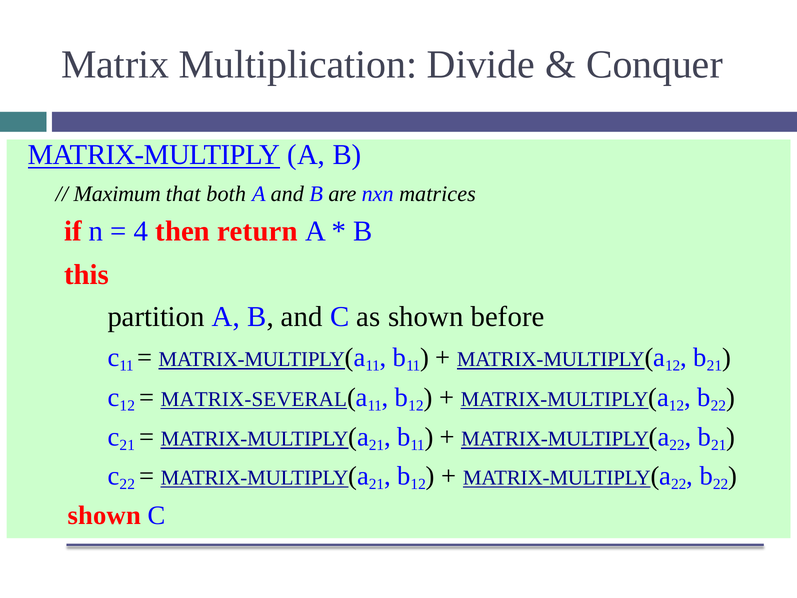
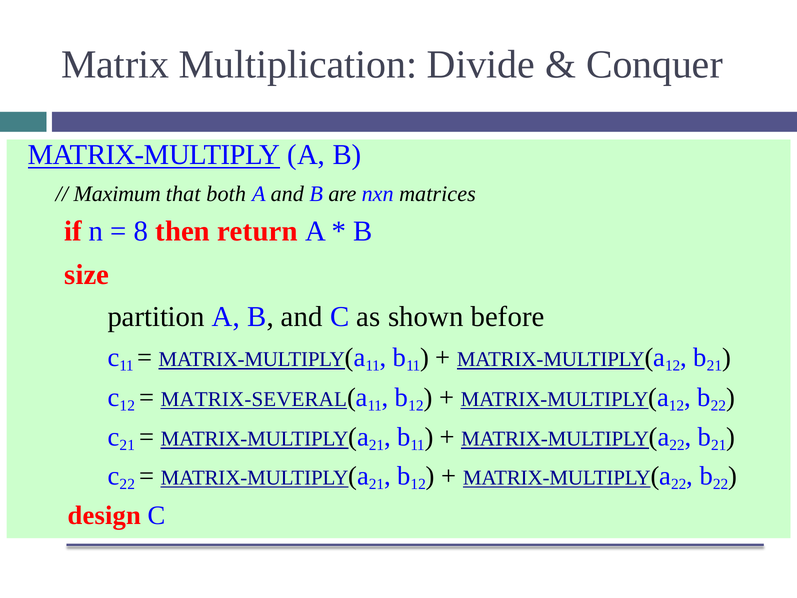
4: 4 -> 8 (141, 231)
this: this -> size (87, 274)
shown: shown -> design (104, 515)
